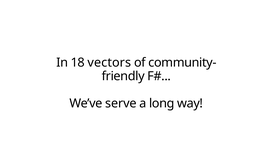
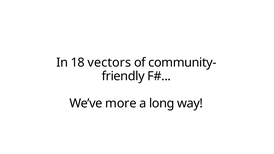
serve: serve -> more (121, 103)
